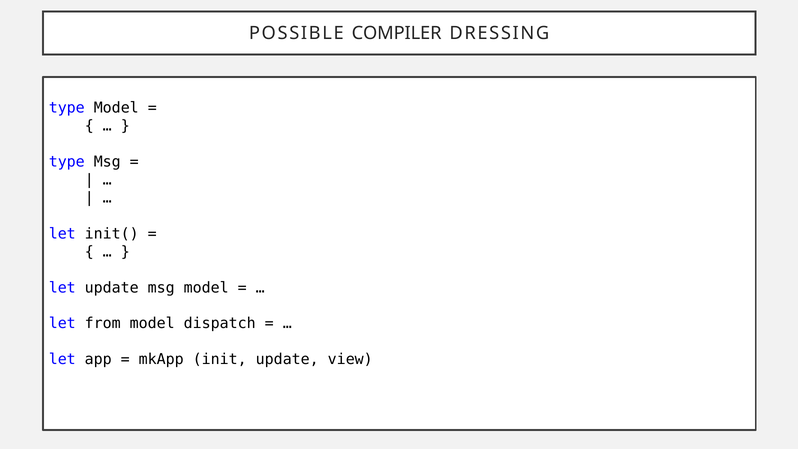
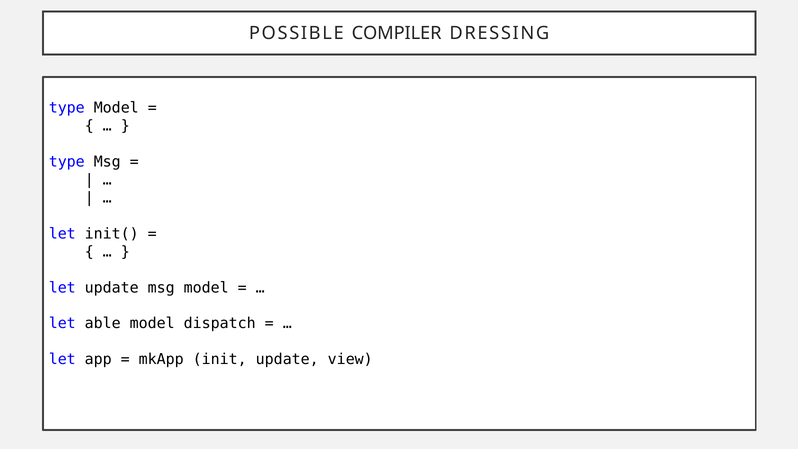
from: from -> able (103, 323)
